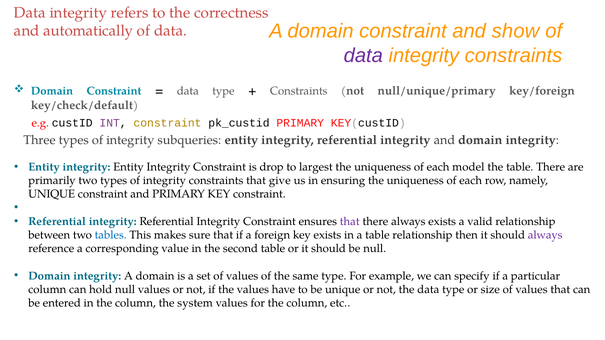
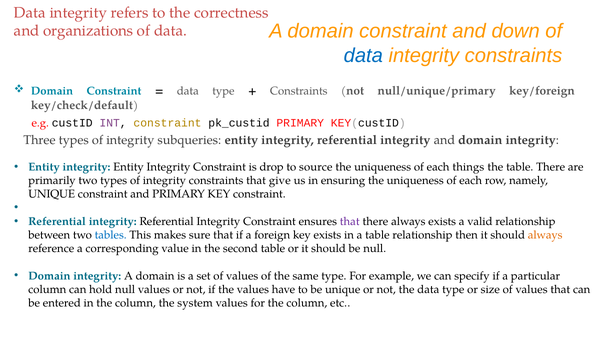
show: show -> down (516, 31)
automatically: automatically -> organizations (88, 31)
data colour: purple -> blue (363, 56)
largest: largest -> source (316, 167)
model: model -> things (468, 167)
always colour: purple -> orange (545, 235)
